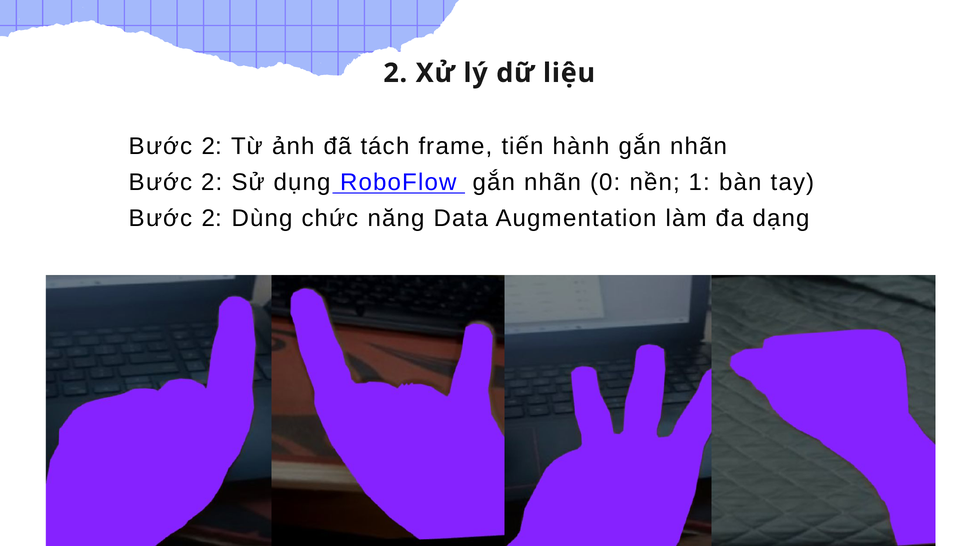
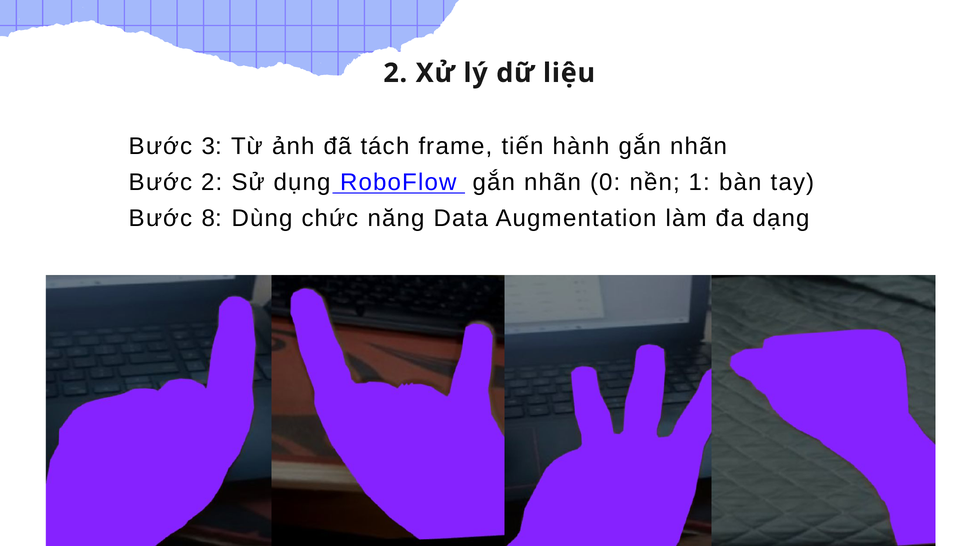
2: 2 -> 3 (212, 146)
2: 2 -> 8 (212, 218)
